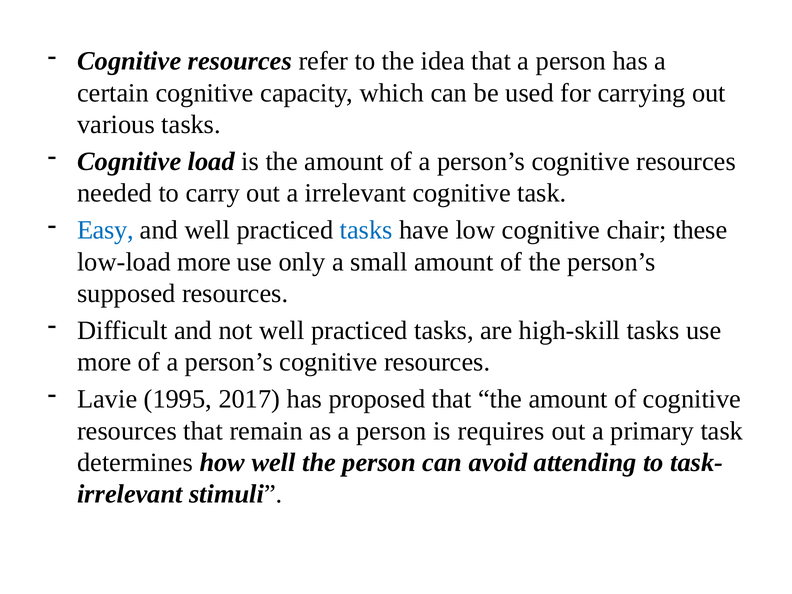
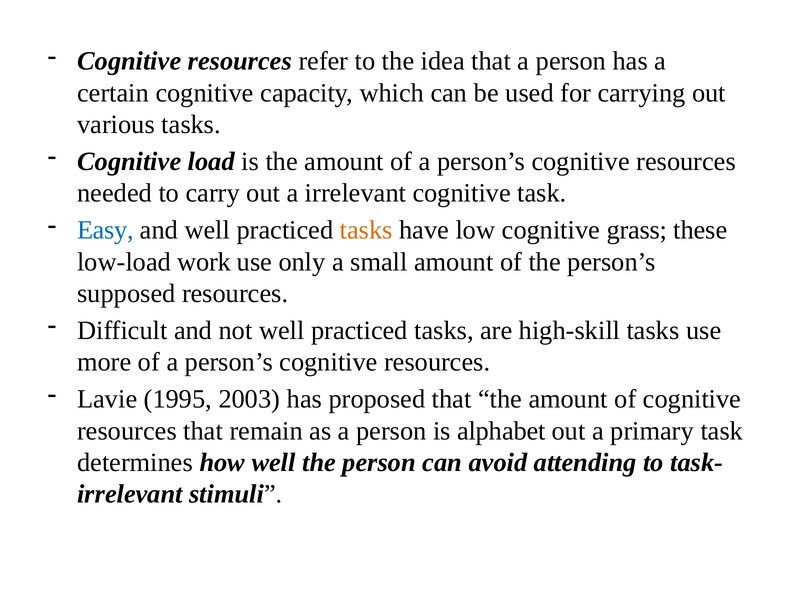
tasks colour: blue -> orange (366, 230)
chair: chair -> grass (637, 230)
low-load more: more -> work (204, 262)
2017: 2017 -> 2003 (249, 399)
requires: requires -> alphabet (501, 431)
